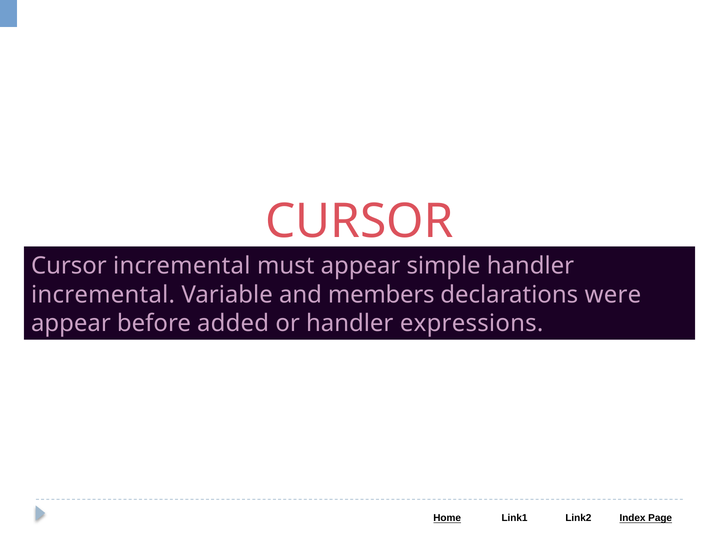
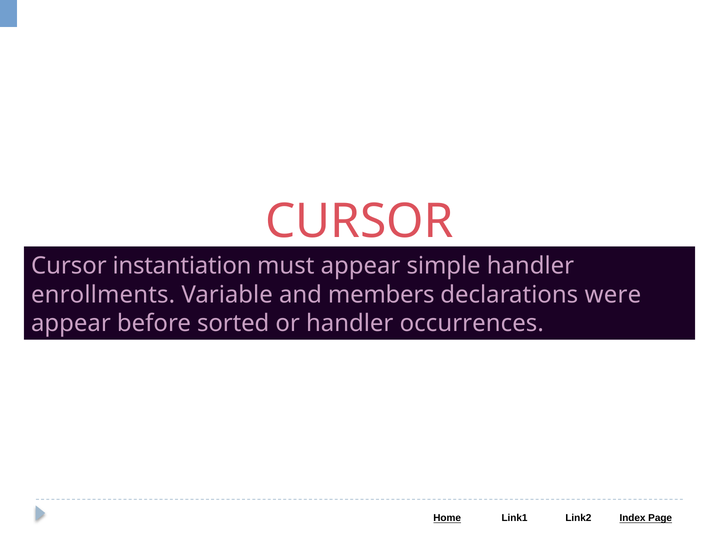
Cursor incremental: incremental -> instantiation (182, 266)
incremental: incremental -> enrollments (103, 295)
added: added -> sorted (233, 324)
expressions: expressions -> occurrences (472, 324)
